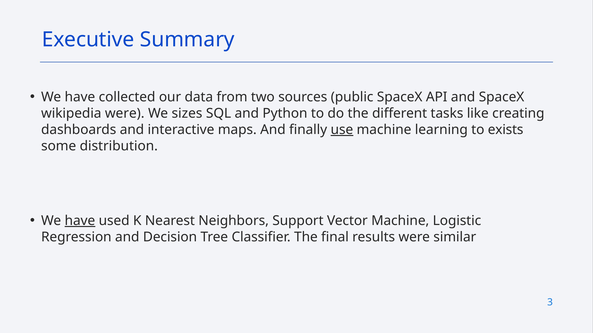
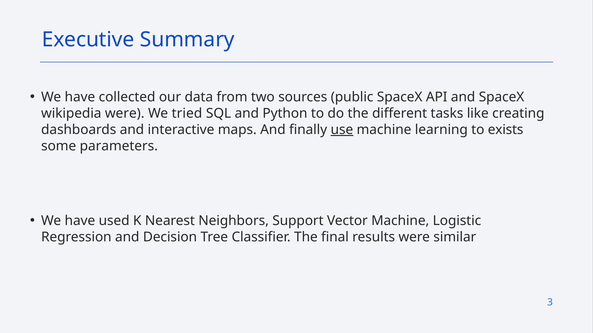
sizes: sizes -> tried (187, 114)
distribution: distribution -> parameters (119, 146)
have underline: present -> none (80, 221)
